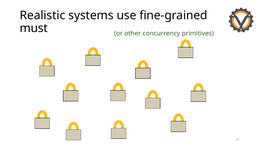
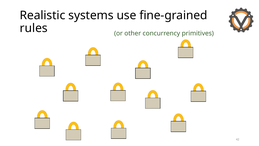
must: must -> rules (34, 28)
